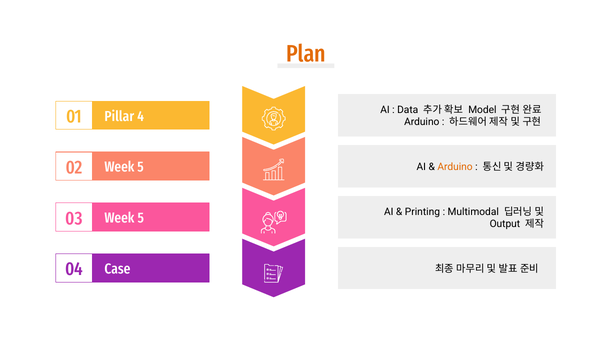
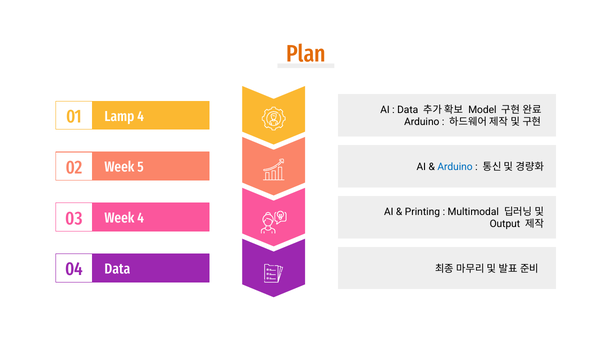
Pillar: Pillar -> Lamp (119, 116)
Arduino colour: orange -> blue (455, 167)
03 Week 5: 5 -> 4 (141, 218)
04 Case: Case -> Data (117, 269)
